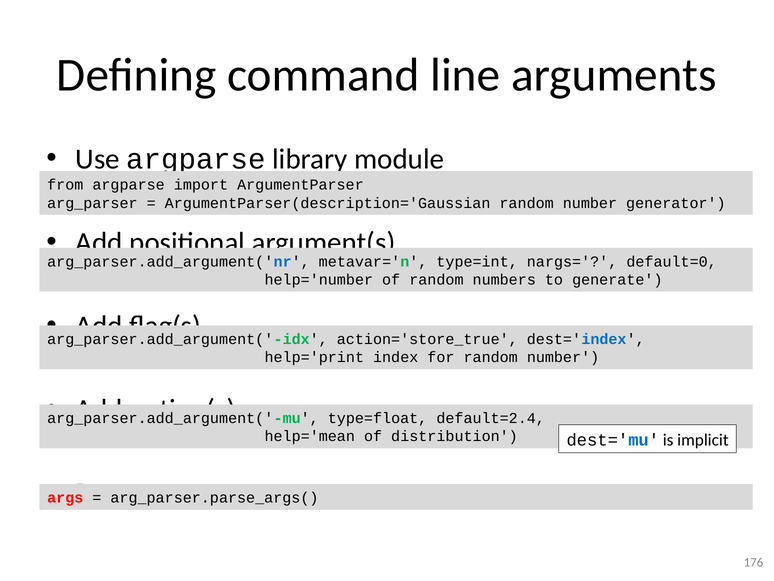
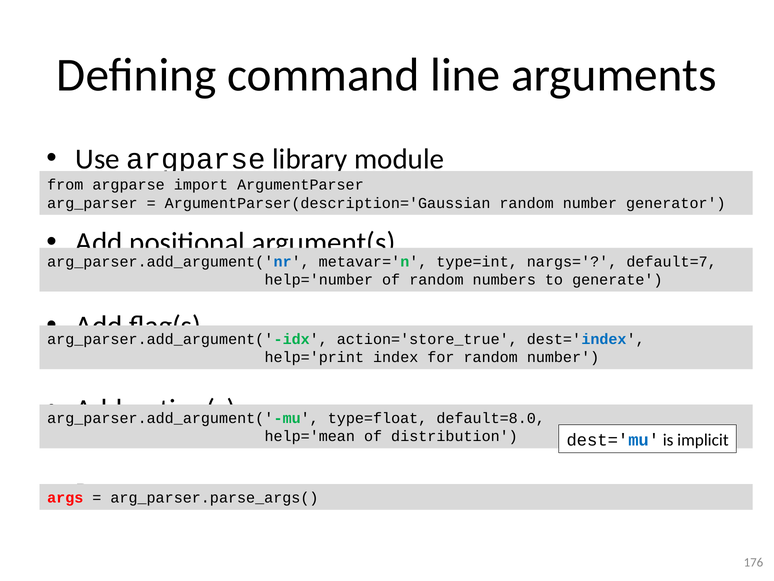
default=0: default=0 -> default=7 (672, 261)
default=2.4: default=2.4 -> default=8.0 (491, 418)
